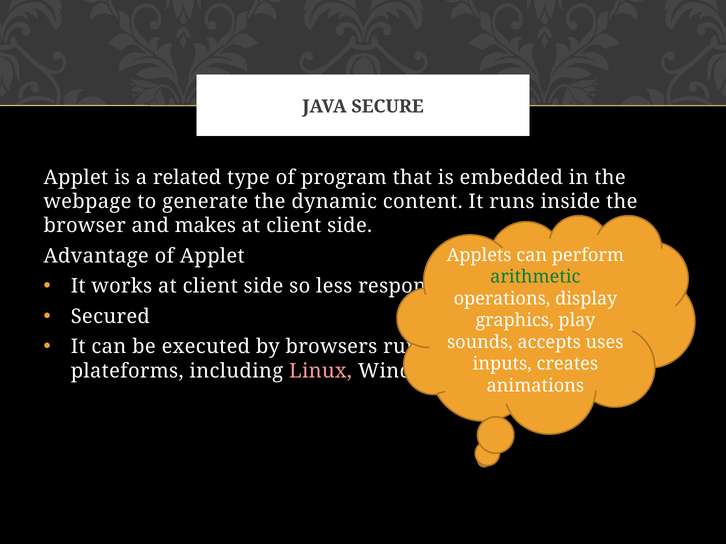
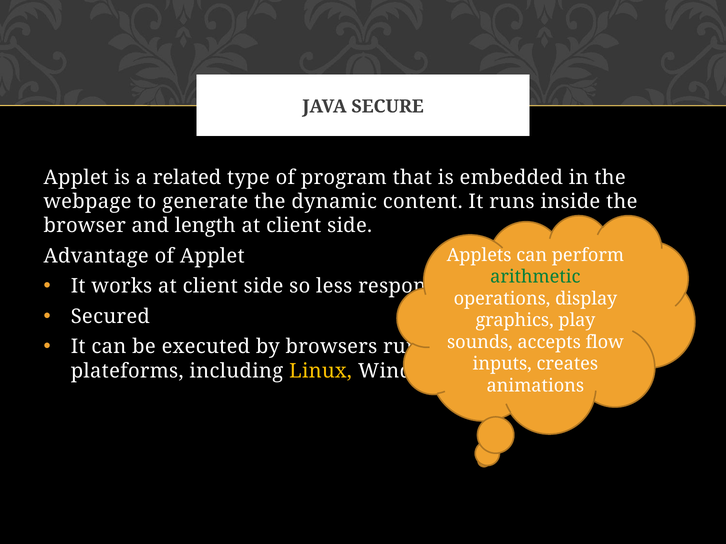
makes: makes -> length (205, 226)
uses: uses -> flow (605, 342)
Linux colour: pink -> yellow (321, 371)
